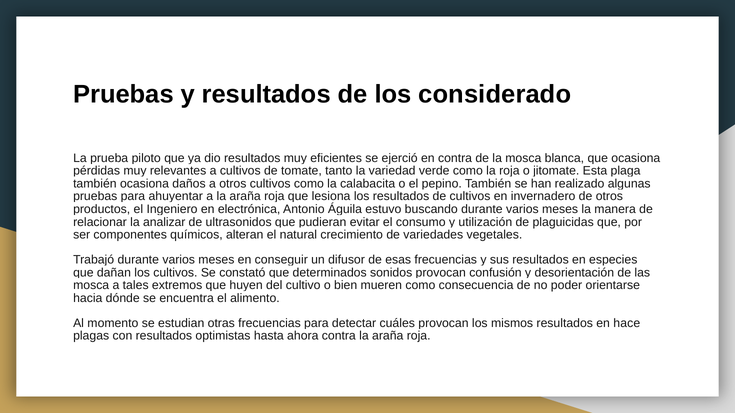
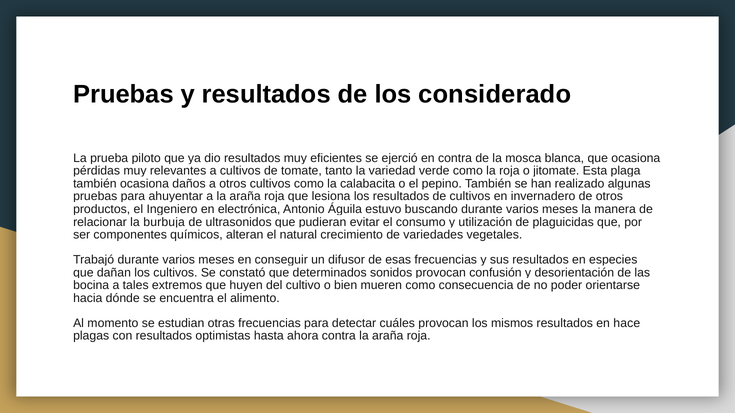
analizar: analizar -> burbuja (164, 222)
mosca: mosca -> bocina (91, 286)
